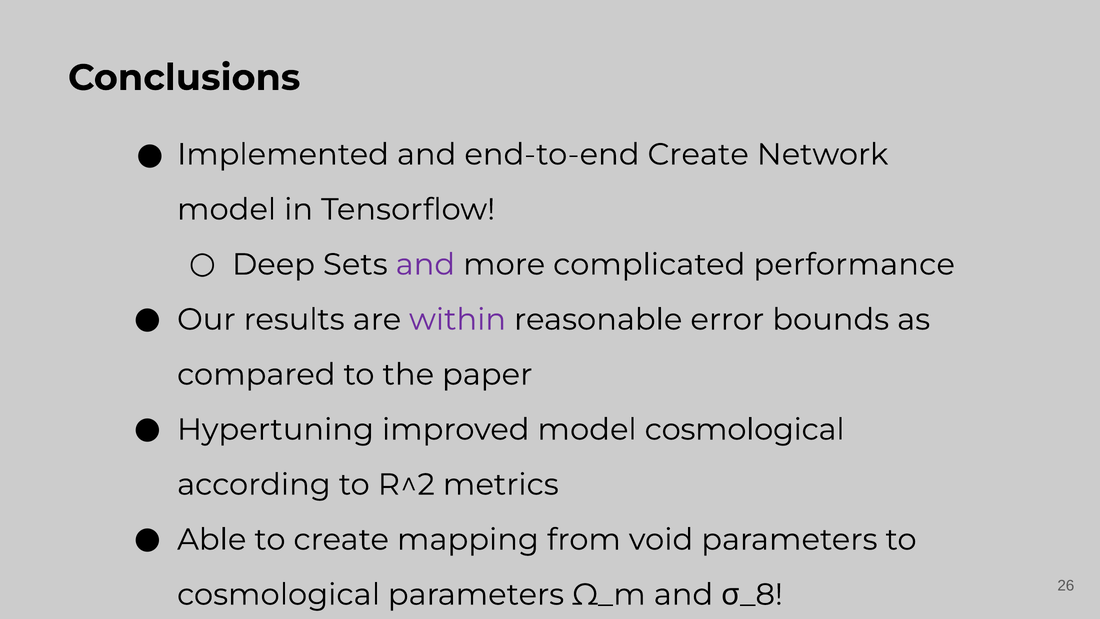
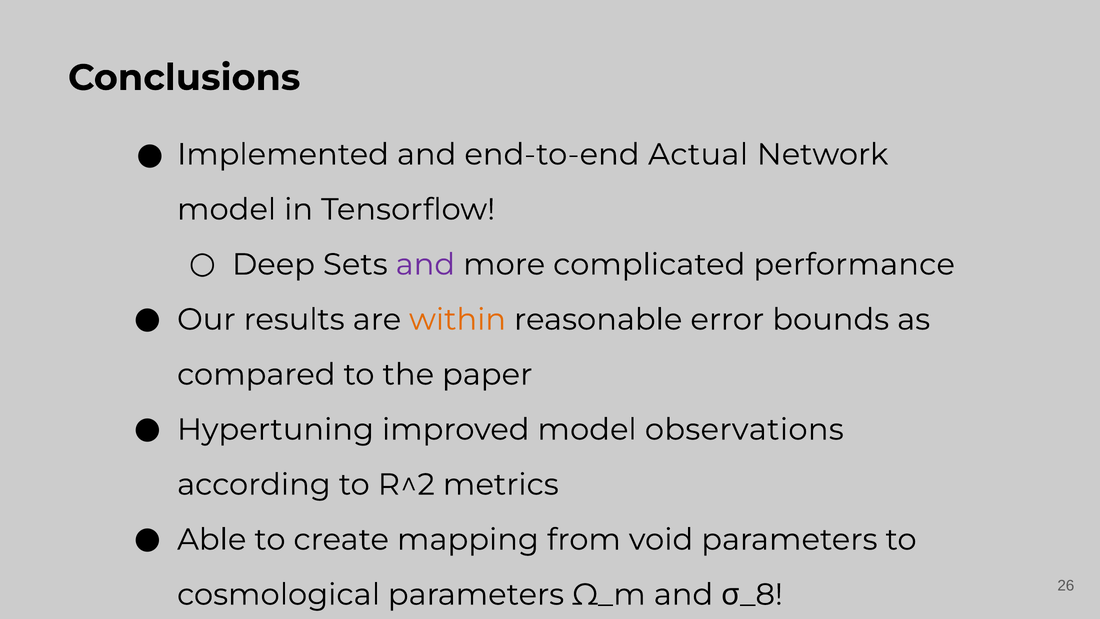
end-to-end Create: Create -> Actual (698, 154)
within colour: purple -> orange (458, 319)
model cosmological: cosmological -> observations (744, 429)
